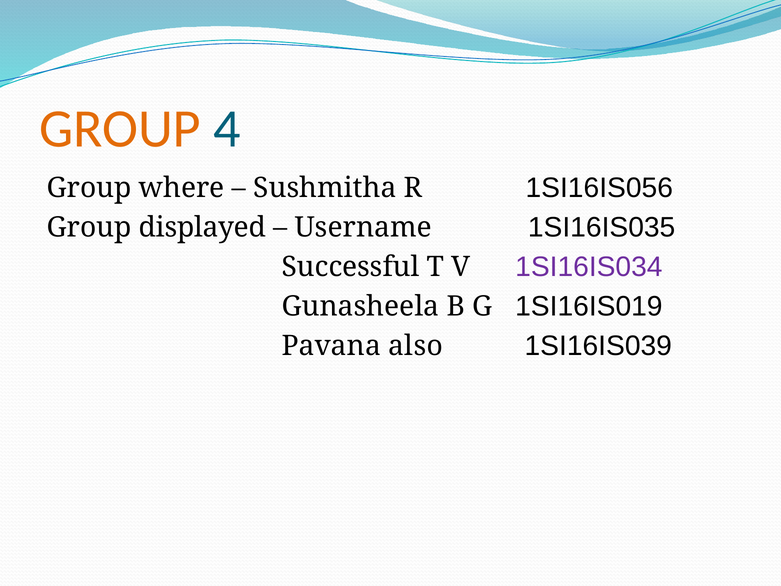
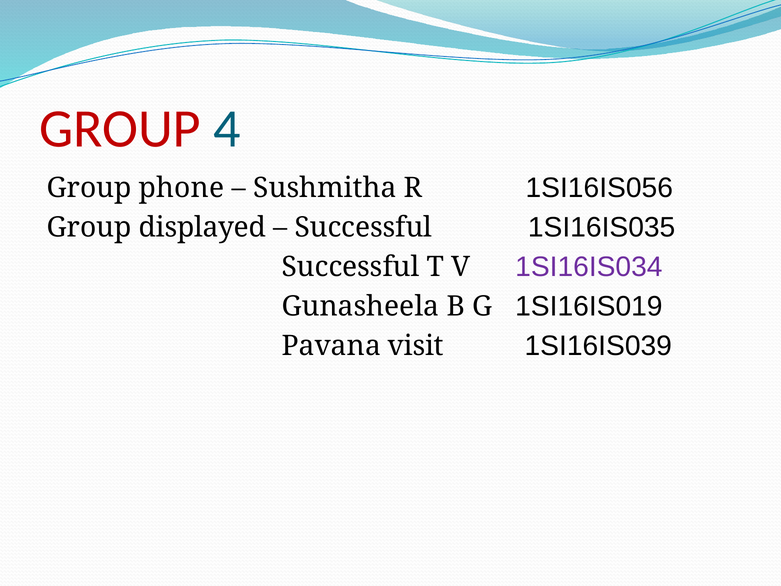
GROUP colour: orange -> red (120, 129)
where: where -> phone (182, 188)
Username: Username -> Successful (363, 227)
also: also -> visit (416, 346)
